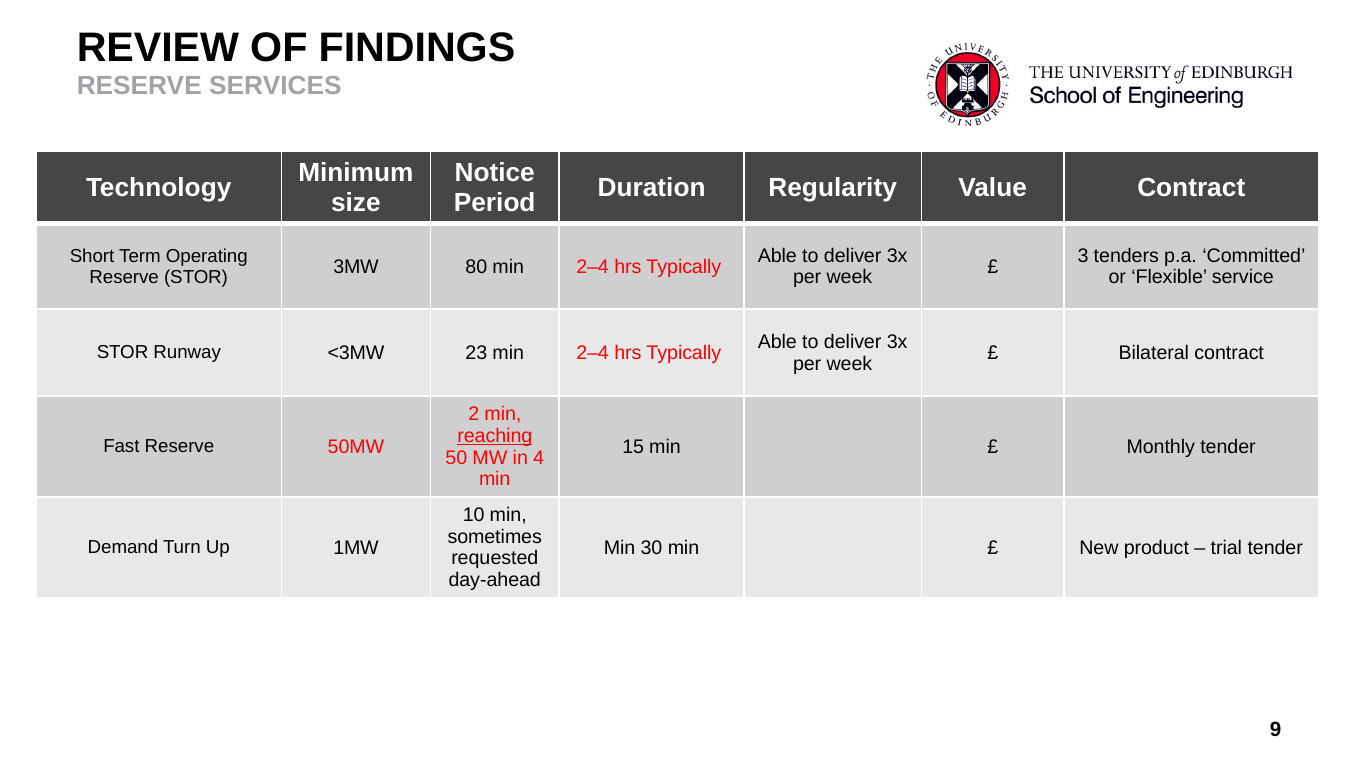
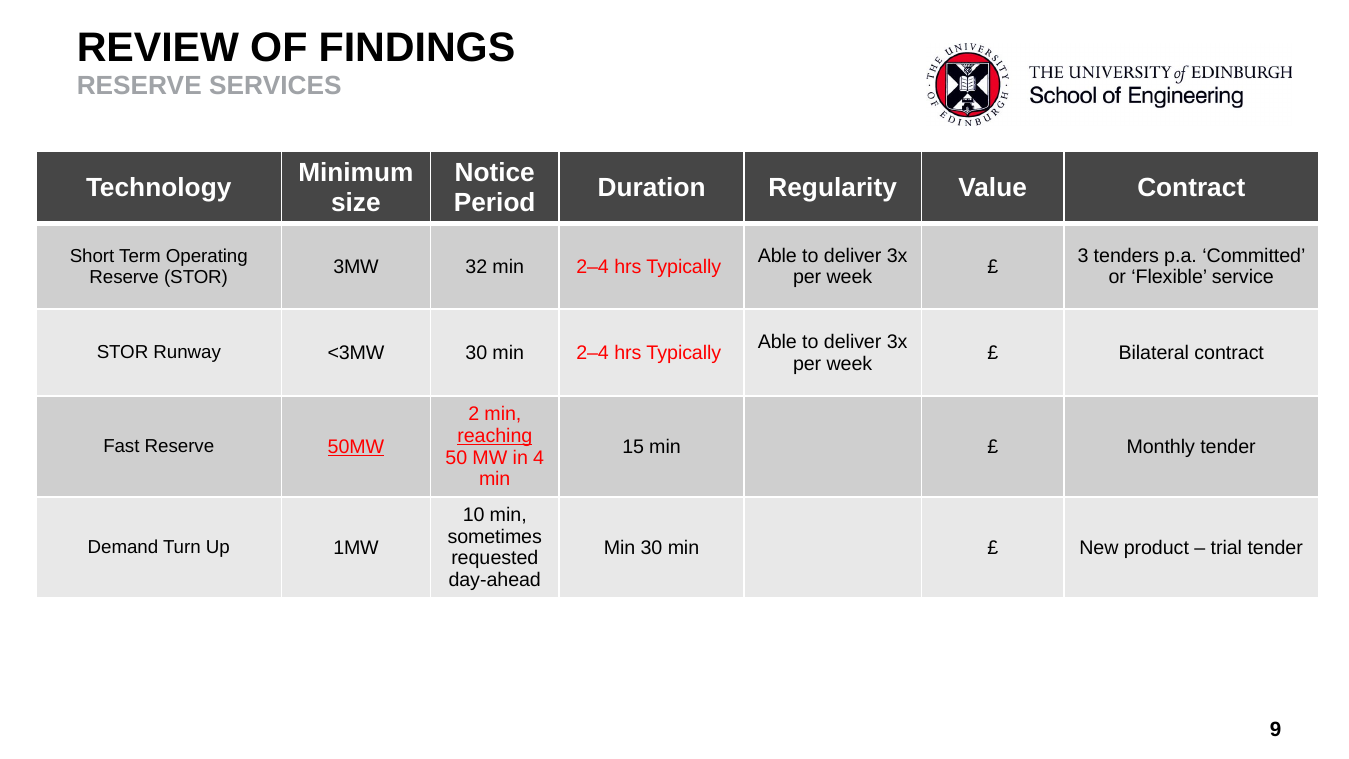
80: 80 -> 32 (476, 267)
<3MW 23: 23 -> 30 (476, 353)
50MW underline: none -> present (356, 447)
